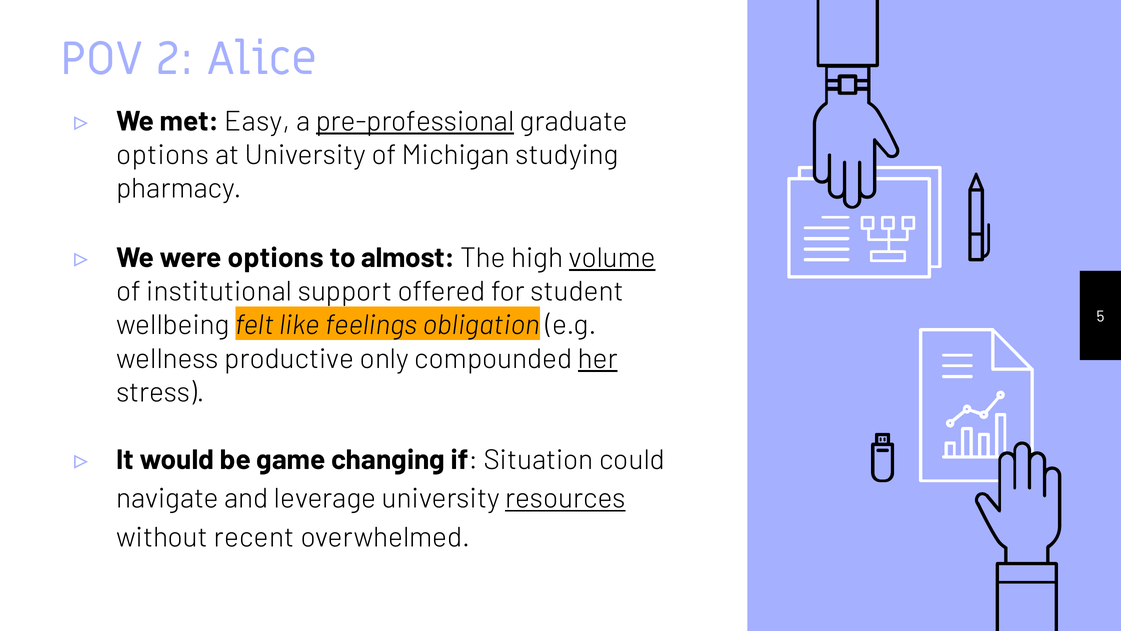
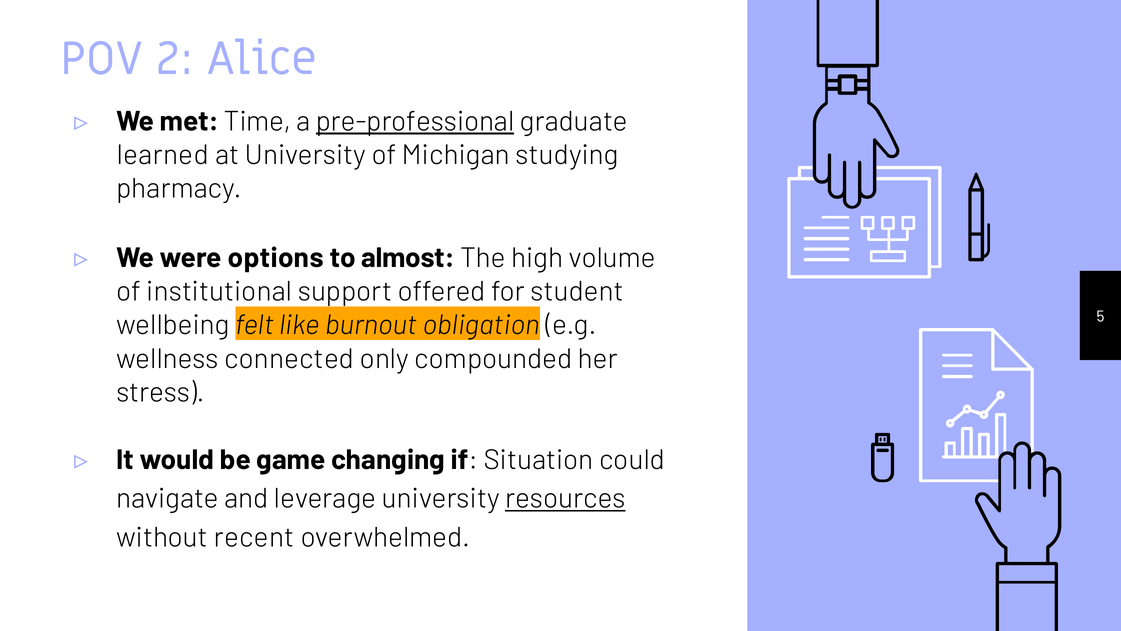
Easy: Easy -> Time (258, 121)
options: options -> learned (163, 155)
volume underline: present -> none (612, 258)
feelings: feelings -> burnout (371, 325)
productive: productive -> connected (289, 359)
her underline: present -> none (598, 359)
